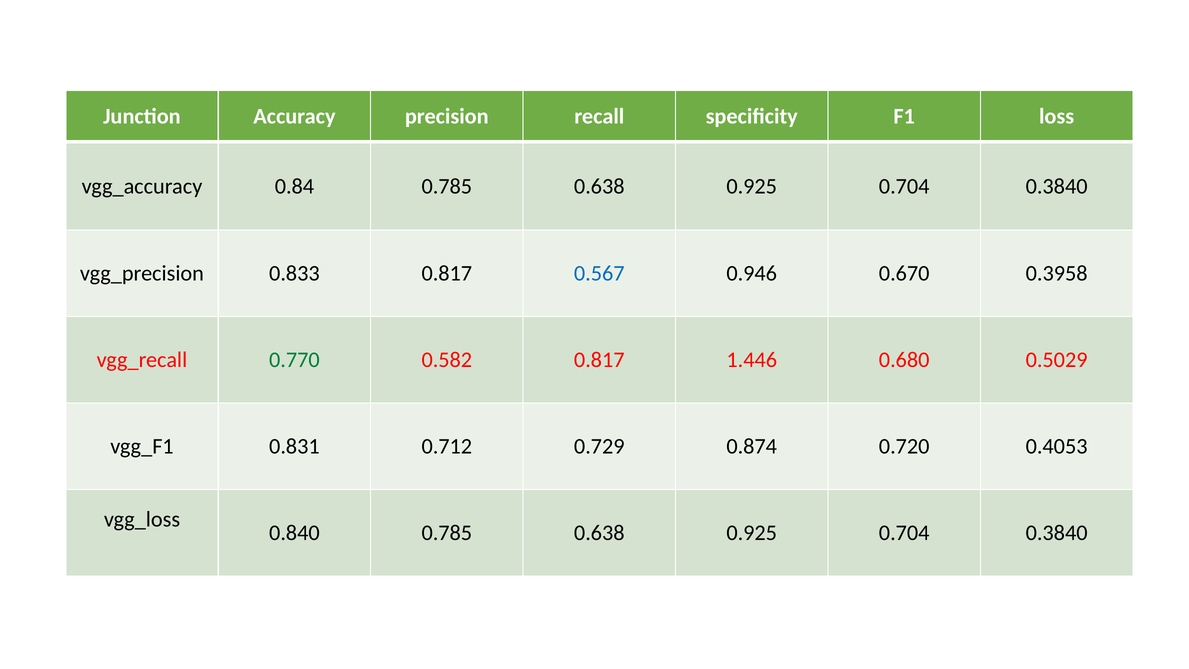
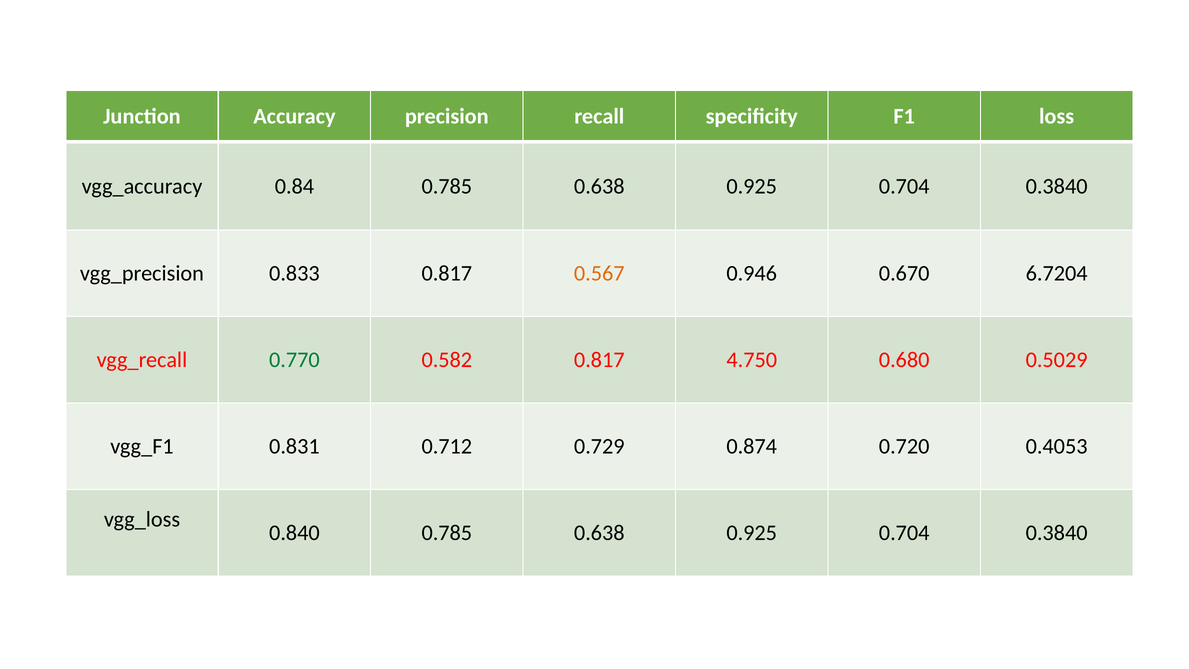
0.567 colour: blue -> orange (599, 273)
0.3958: 0.3958 -> 6.7204 (1057, 273)
1.446: 1.446 -> 4.750 (752, 360)
